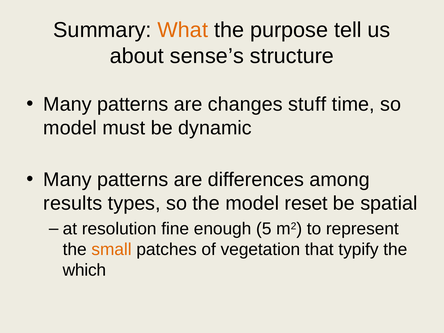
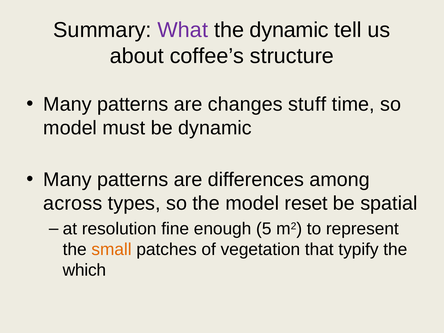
What colour: orange -> purple (183, 30)
the purpose: purpose -> dynamic (289, 30)
sense’s: sense’s -> coffee’s (207, 56)
results: results -> across (73, 203)
